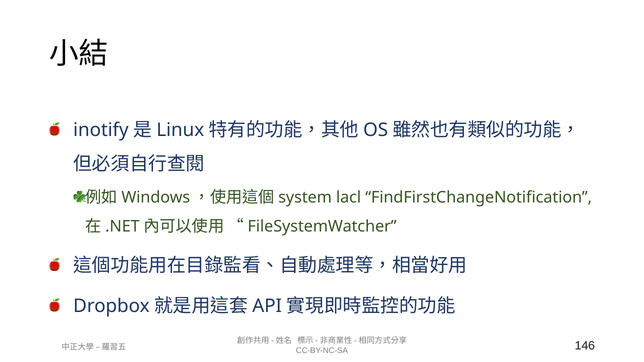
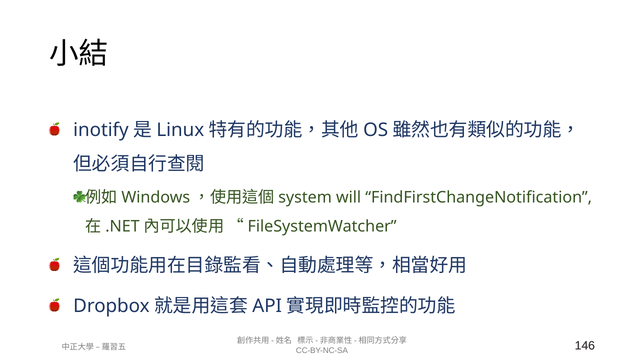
lacl: lacl -> will (349, 198)
